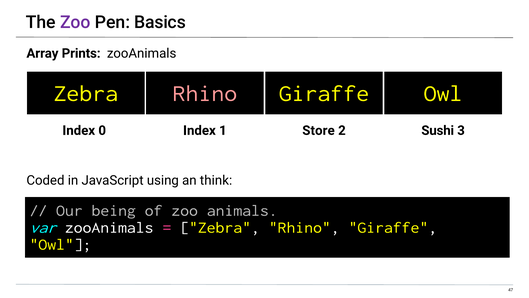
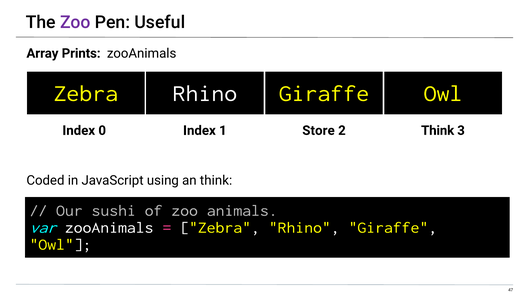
Basics: Basics -> Useful (160, 22)
Rhino colour: pink -> white (205, 93)
2 Sushi: Sushi -> Think (438, 130)
being: being -> sushi (114, 210)
